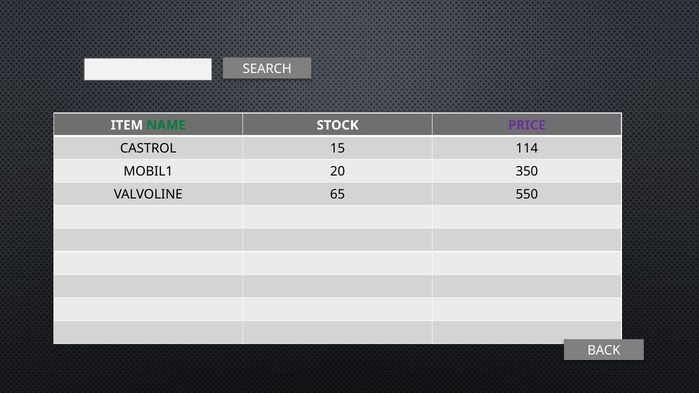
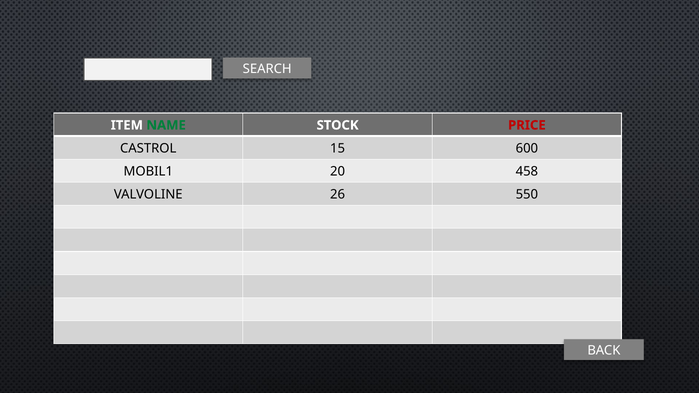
PRICE colour: purple -> red (527, 125)
114: 114 -> 600 (527, 148)
350: 350 -> 458 (527, 172)
65: 65 -> 26 (338, 195)
